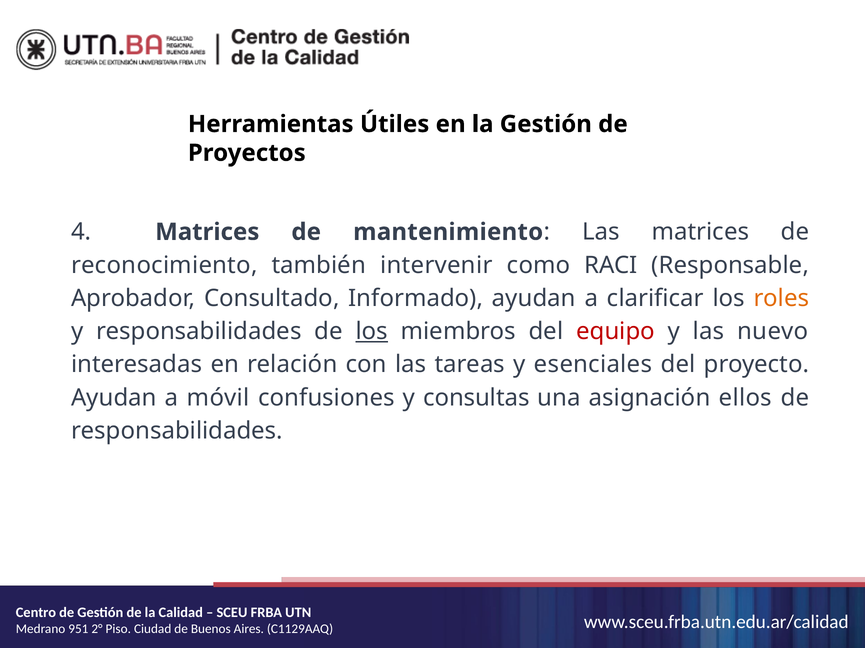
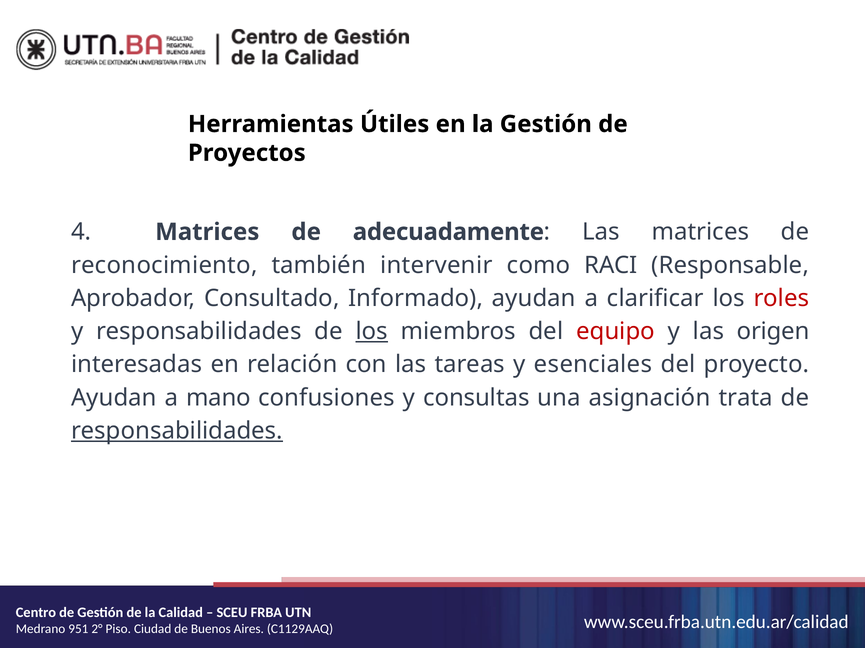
mantenimiento: mantenimiento -> adecuadamente (448, 232)
roles colour: orange -> red (781, 299)
nuevo: nuevo -> origen (773, 332)
móvil: móvil -> mano (218, 398)
ellos: ellos -> trata (746, 398)
responsabilidades underline: none -> present (177, 431)
